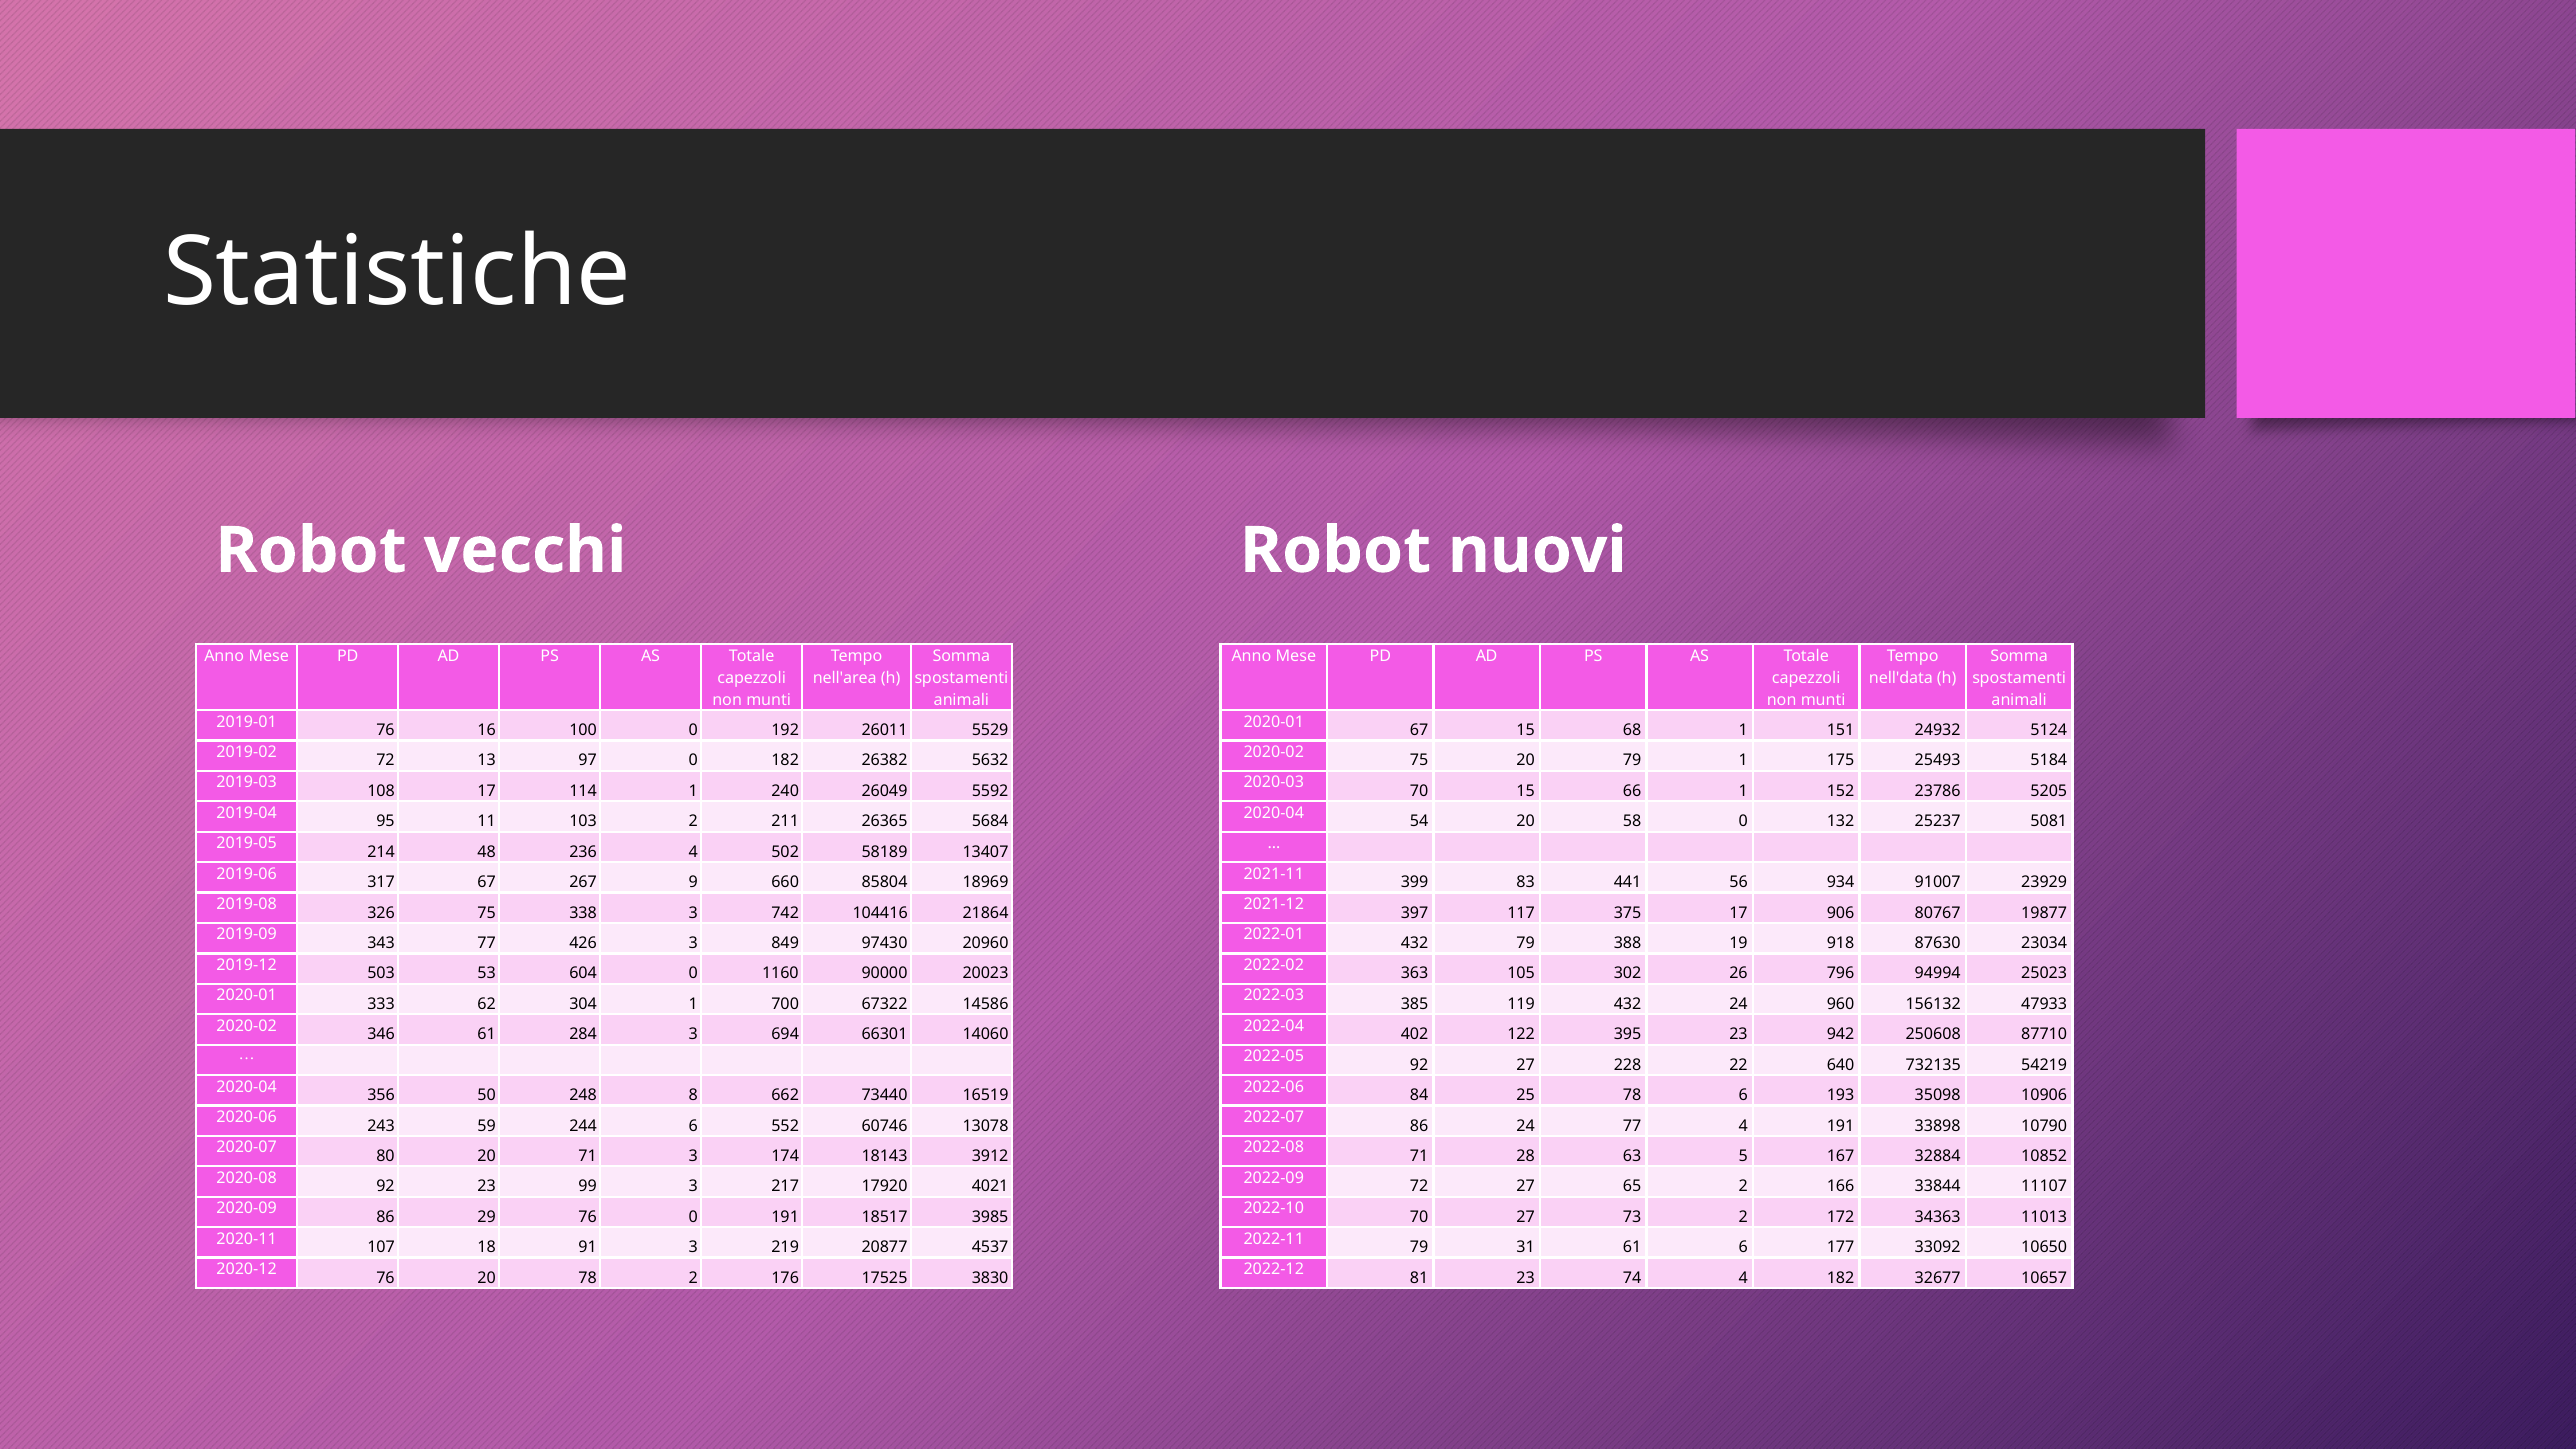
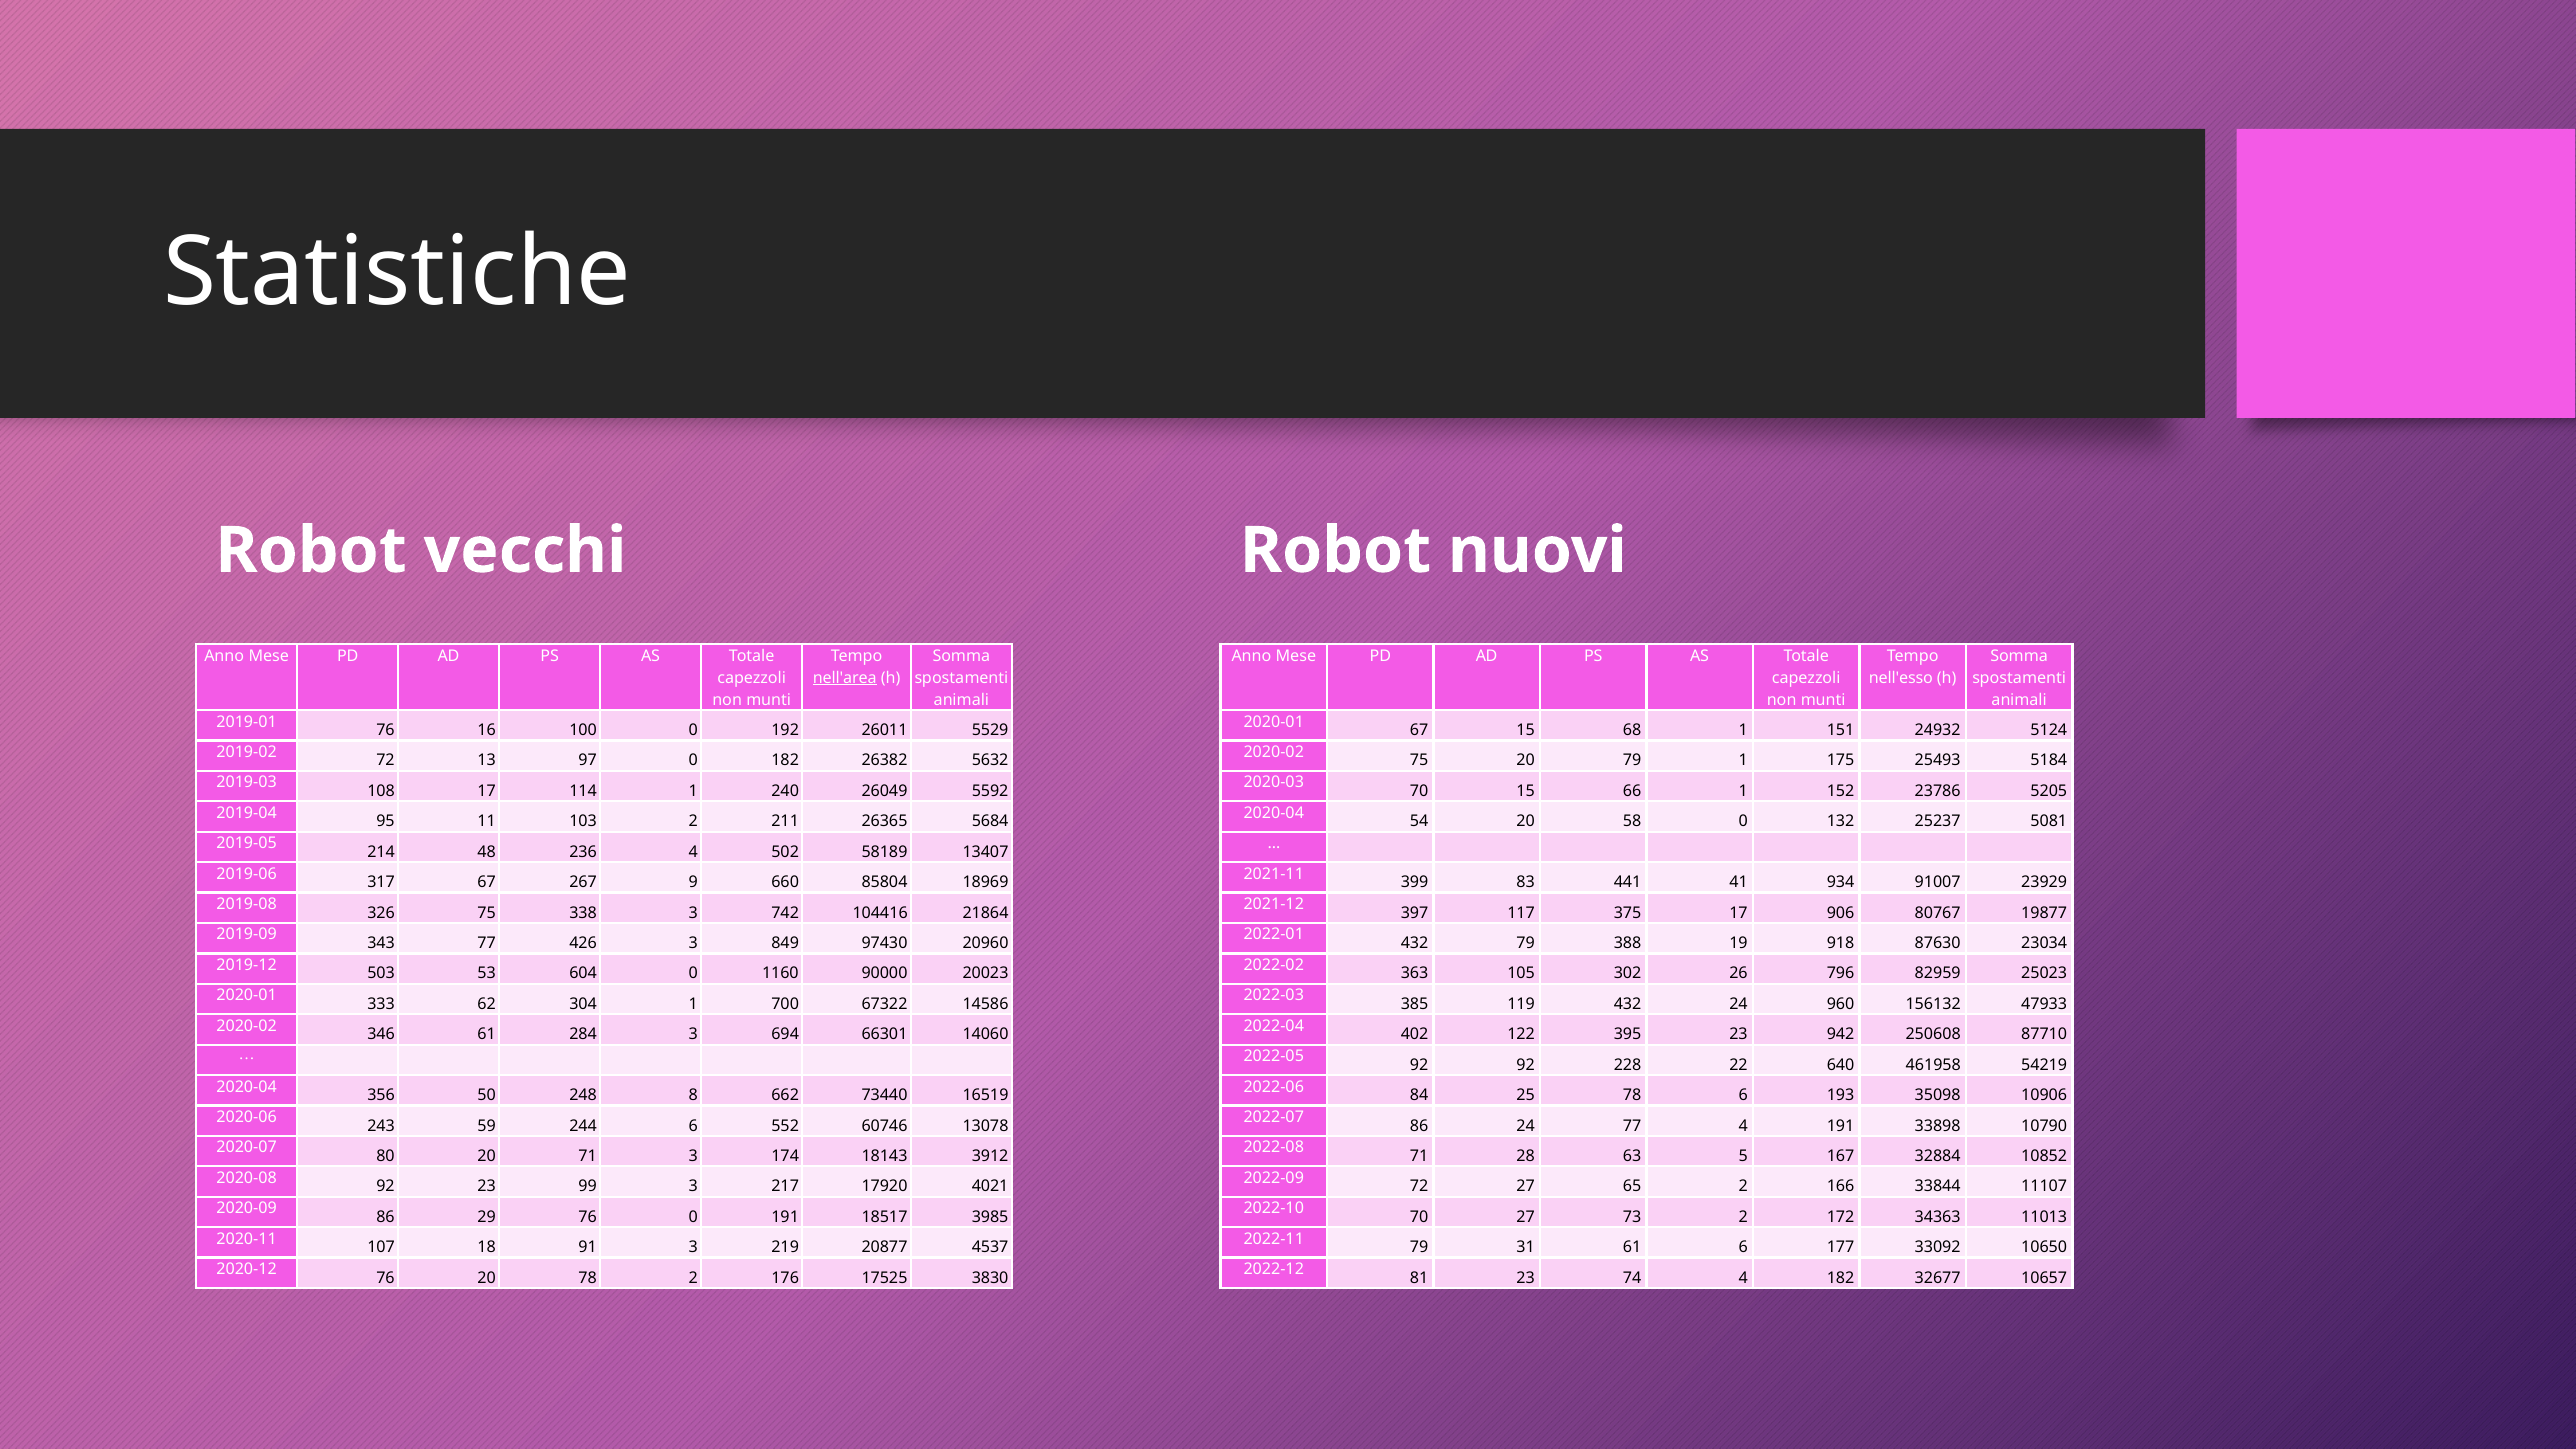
nell'area underline: none -> present (845, 678)
nell'data: nell'data -> nell'esso (1901, 678)
56: 56 -> 41 (1739, 882)
94994: 94994 -> 82959 (1938, 974)
92 27: 27 -> 92 (1526, 1065)
732135: 732135 -> 461958 (1933, 1065)
